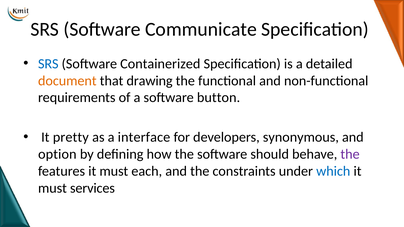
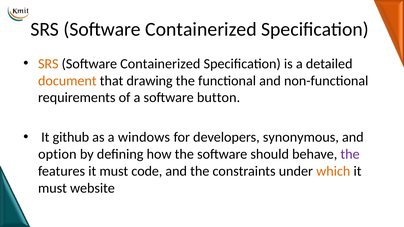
Communicate: Communicate -> Containerized (201, 29)
SRS colour: blue -> orange (48, 64)
pretty: pretty -> github (71, 137)
interface: interface -> windows (144, 137)
each: each -> code (147, 171)
which colour: blue -> orange (333, 171)
services: services -> website (92, 188)
